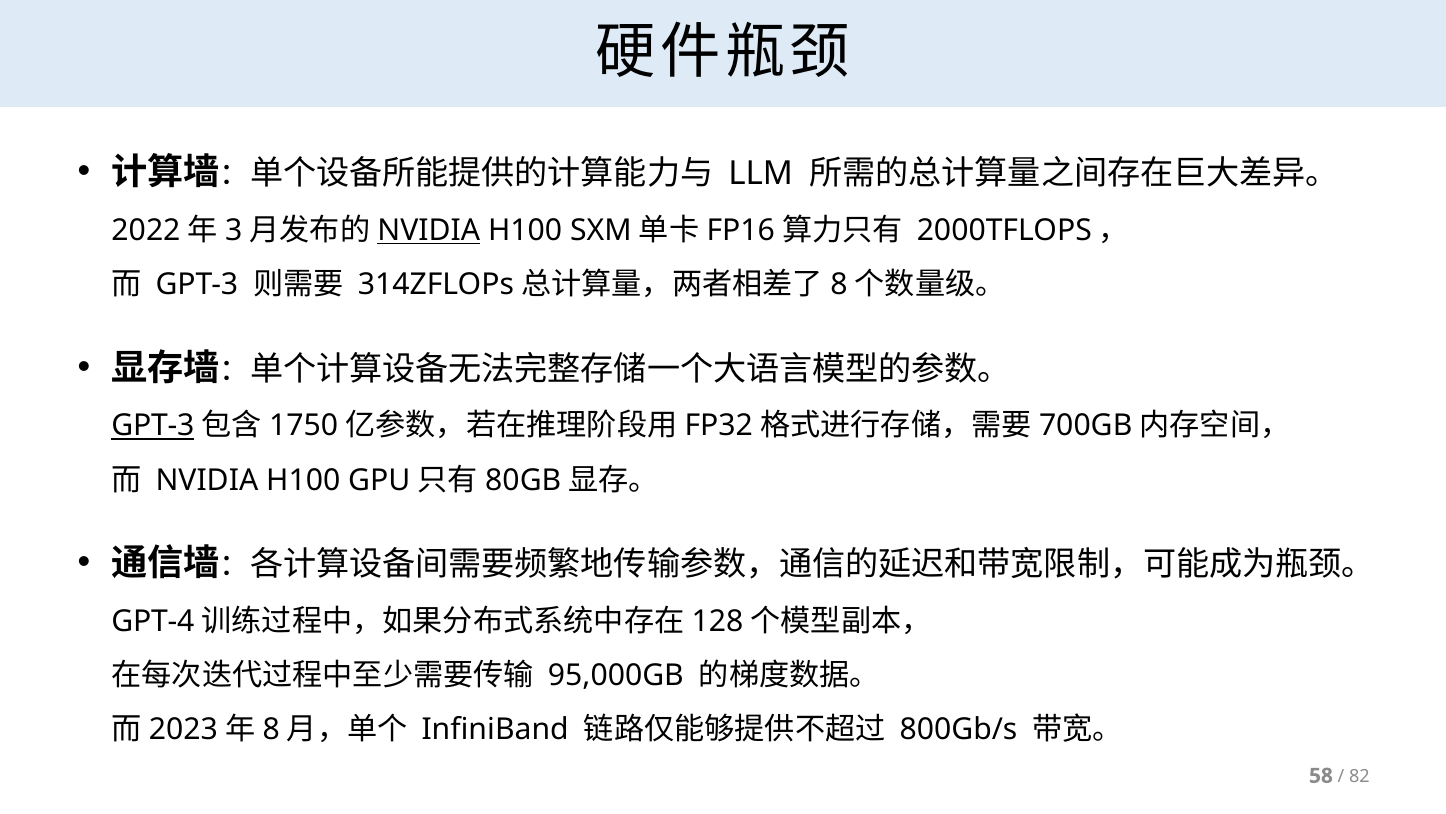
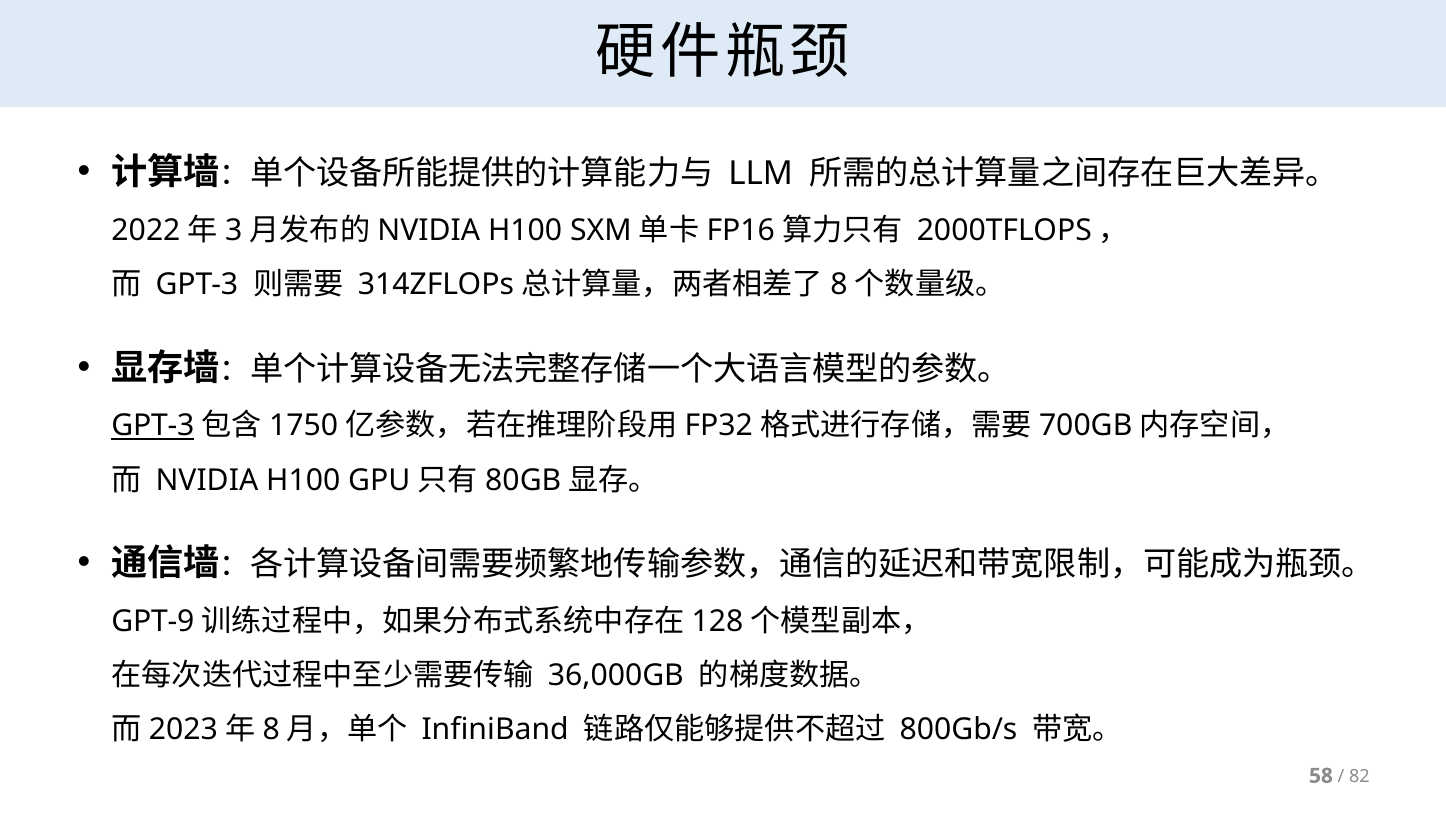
NVIDIA underline: present -> none (429, 230)
GPT-4: GPT-4 -> GPT-9 (153, 621)
95,000GB: 95,000GB -> 36,000GB (616, 675)
